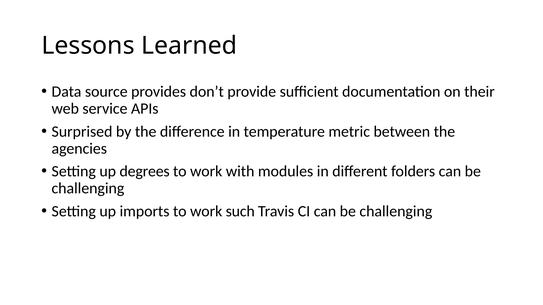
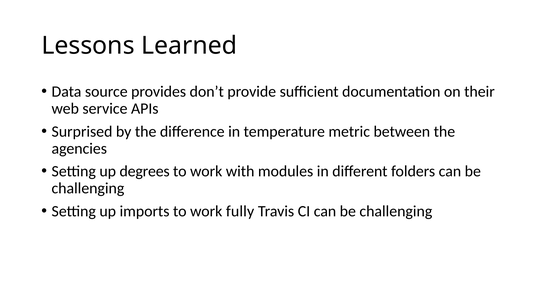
such: such -> fully (240, 211)
